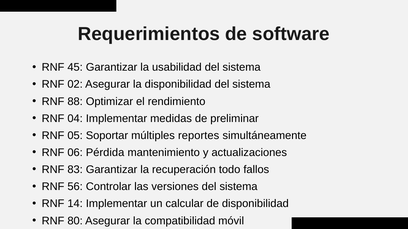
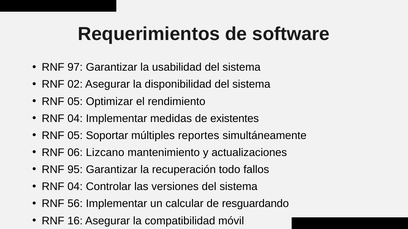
45: 45 -> 97 (75, 67)
88: 88 -> 05 (75, 102)
preliminar: preliminar -> existentes (235, 119)
Pérdida: Pérdida -> Lizcano (105, 153)
83: 83 -> 95 (75, 170)
56: 56 -> 04 (75, 187)
14: 14 -> 56 (75, 204)
de disponibilidad: disponibilidad -> resguardando (255, 204)
80: 80 -> 16 (75, 221)
